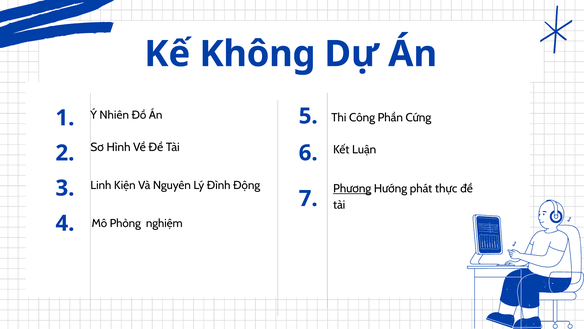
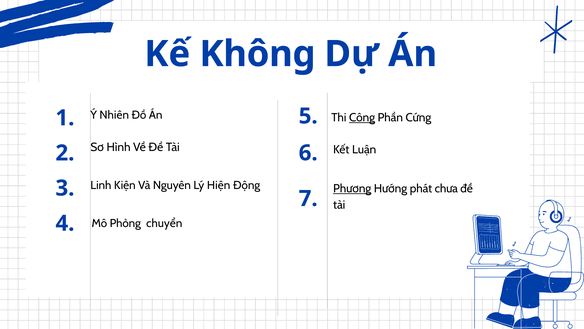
Công underline: none -> present (362, 117)
Đình: Đình -> Hiện (219, 185)
thực: thực -> chưa (446, 188)
nghiệm: nghiệm -> chuyển (164, 223)
